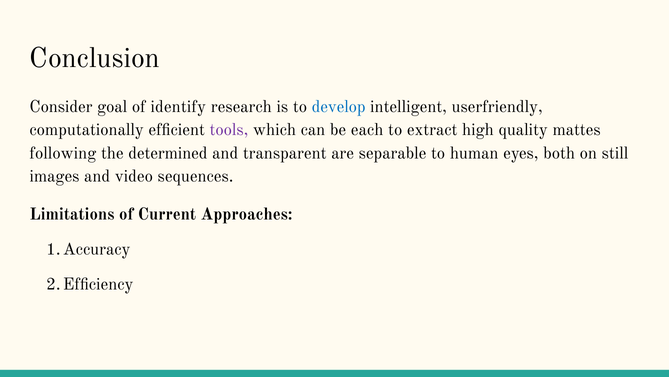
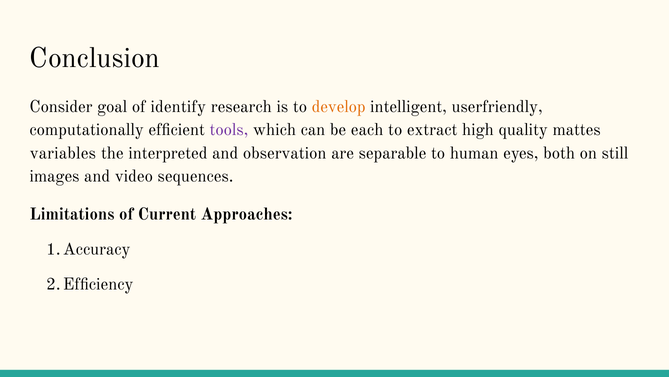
develop colour: blue -> orange (339, 107)
following: following -> variables (63, 153)
determined: determined -> interpreted (168, 153)
transparent: transparent -> observation (285, 153)
